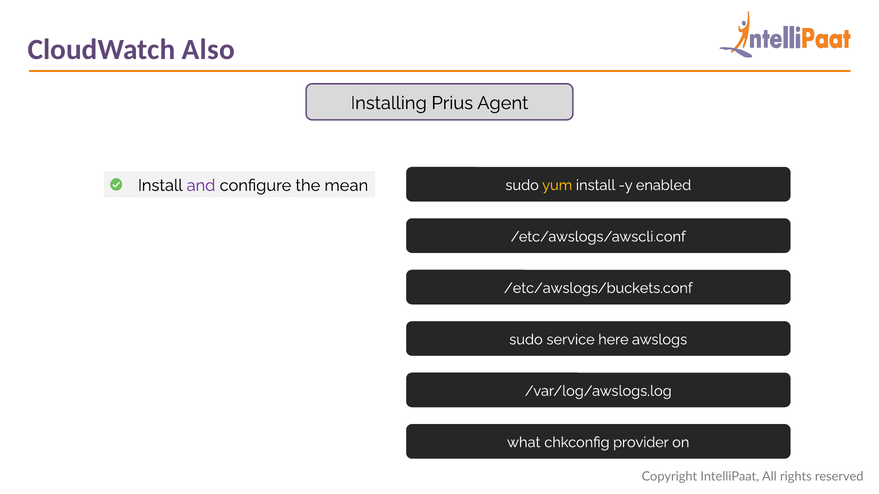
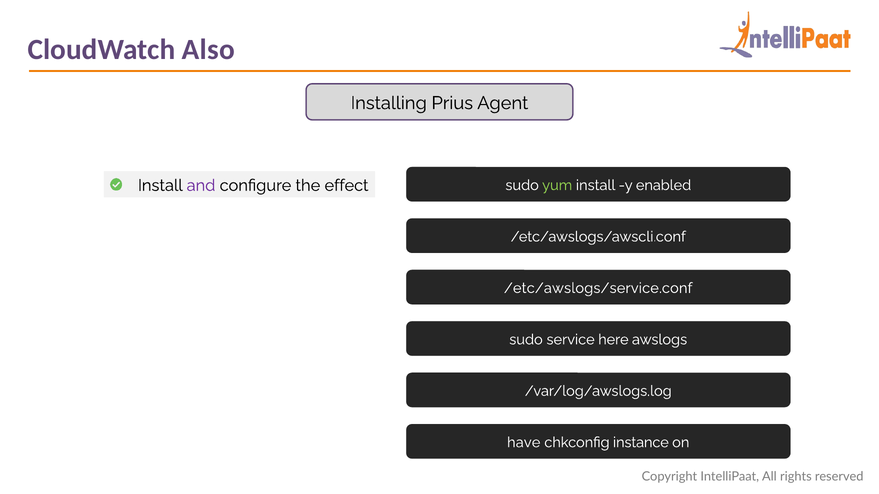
mean: mean -> effect (346, 186)
yum colour: yellow -> light green (557, 185)
/etc/awslogs/buckets.conf: /etc/awslogs/buckets.conf -> /etc/awslogs/service.conf (598, 288)
what: what -> have (524, 443)
provider: provider -> instance (641, 443)
